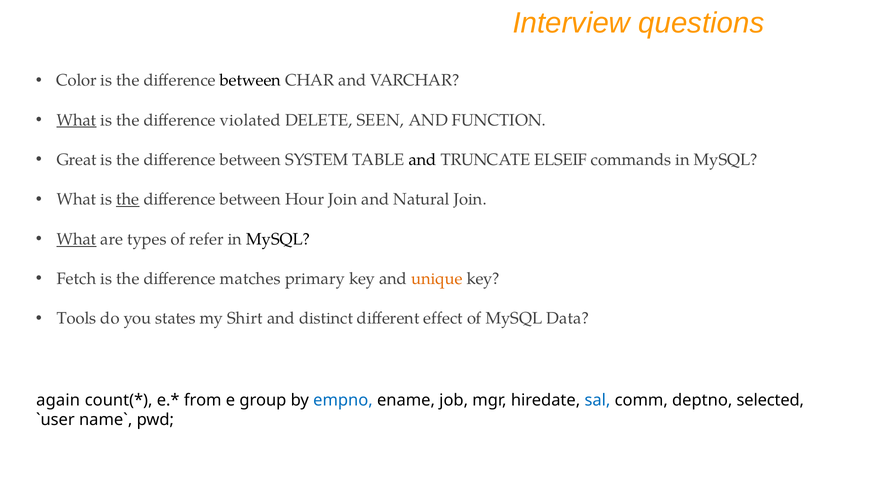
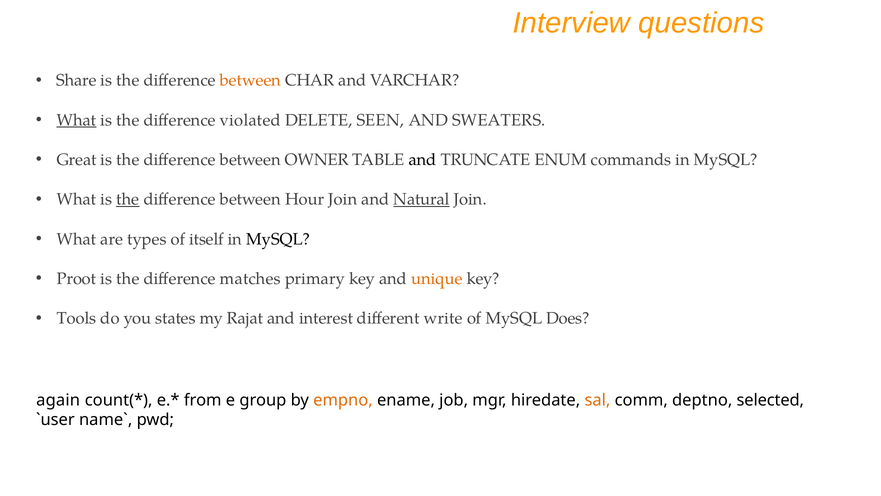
Color: Color -> Share (77, 80)
between colour: black -> orange (250, 80)
FUNCTION: FUNCTION -> SWEATERS (499, 120)
SYSTEM: SYSTEM -> OWNER (317, 160)
ELSEIF: ELSEIF -> ENUM (561, 160)
Natural underline: none -> present (422, 199)
What underline: present -> none (76, 239)
refer: refer -> itself (207, 239)
Fetch: Fetch -> Proot (76, 279)
Shirt: Shirt -> Rajat (245, 318)
distinct: distinct -> interest (326, 318)
effect: effect -> write (443, 318)
Data: Data -> Does (568, 318)
empno colour: blue -> orange (343, 400)
sal colour: blue -> orange (597, 400)
